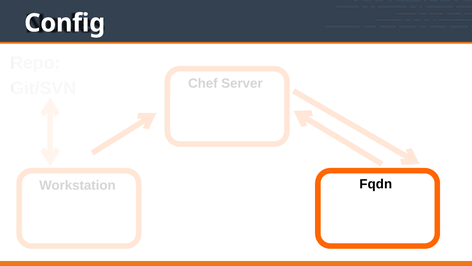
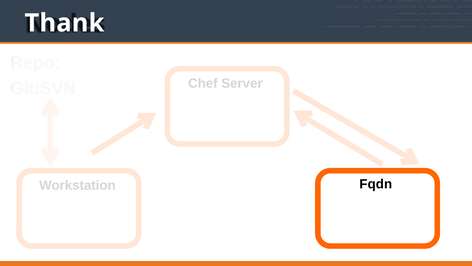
Config: Config -> Thank (64, 23)
